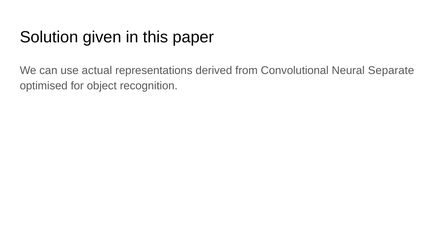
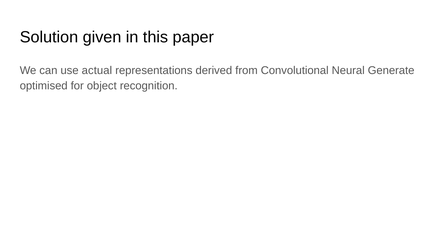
Separate: Separate -> Generate (391, 70)
